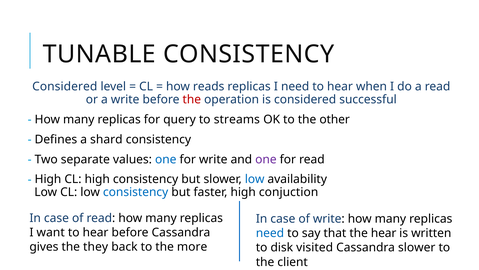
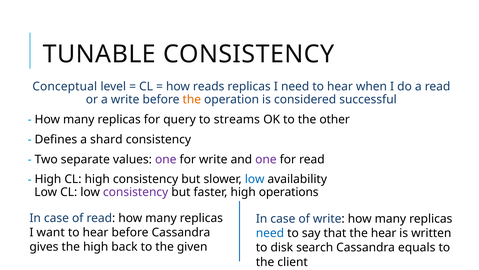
Considered: Considered -> Conceptual (65, 86)
the colour: red -> orange (192, 99)
one colour: blue -> purple (166, 159)
consistency colour: blue -> purple (136, 192)
conjuction: conjuction -> operations (289, 192)
the they: they -> high (96, 247)
more: more -> given (192, 247)
visited: visited -> search (315, 247)
Cassandra slower: slower -> equals (417, 247)
